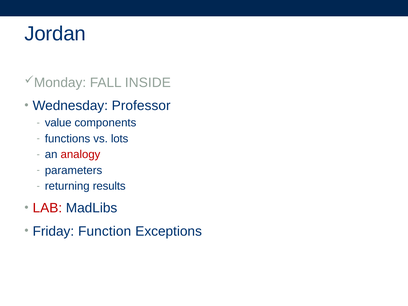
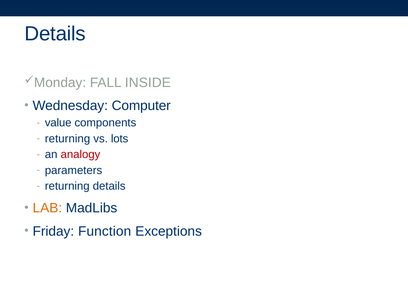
Jordan: Jordan -> Details (55, 34)
Professor: Professor -> Computer (141, 106)
functions: functions -> returning (68, 139)
returning results: results -> details (109, 186)
LAB colour: red -> orange (47, 208)
